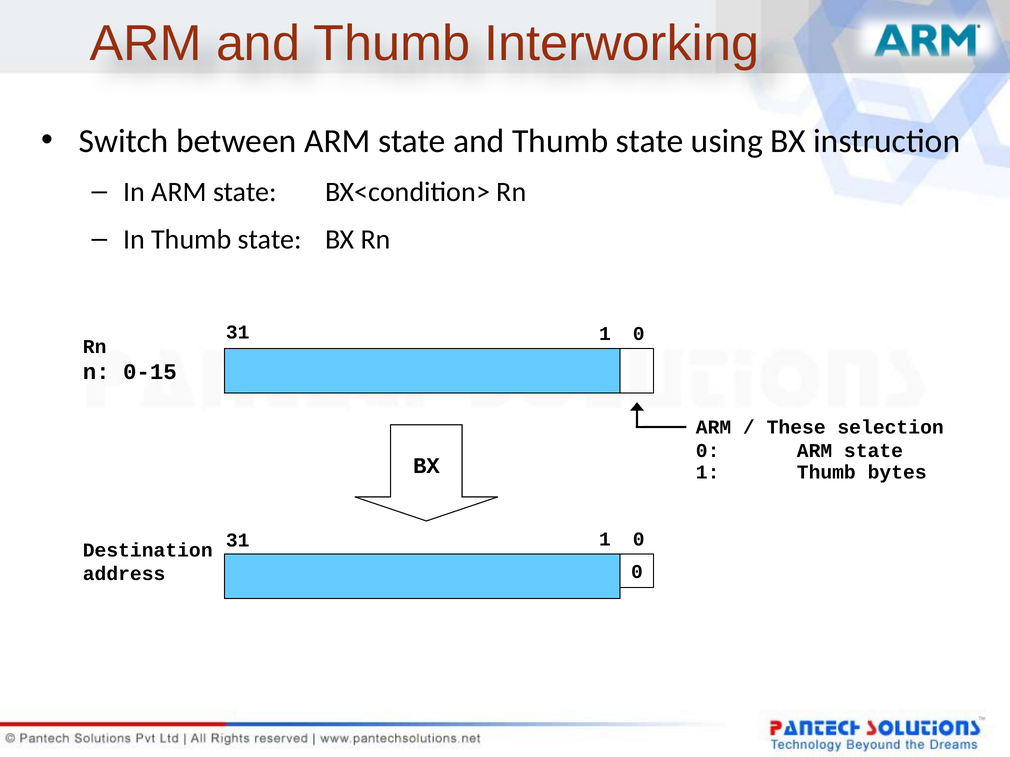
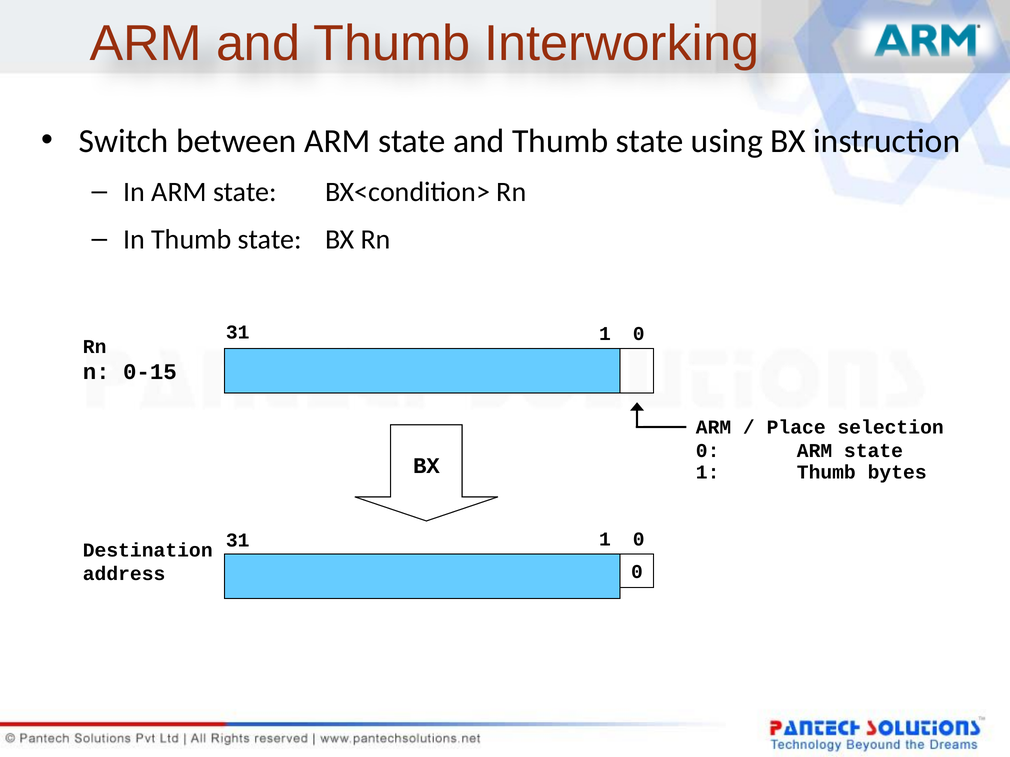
These: These -> Place (796, 428)
